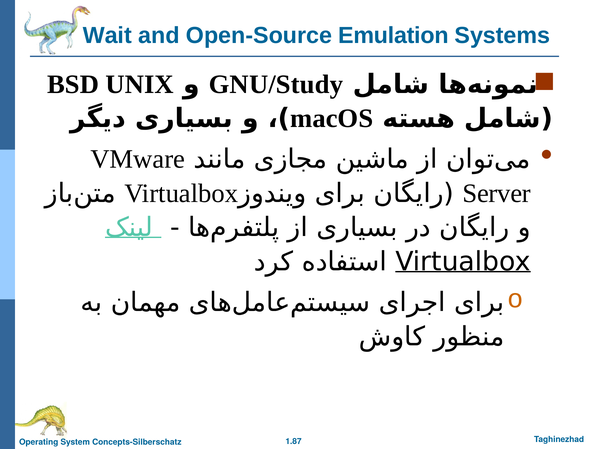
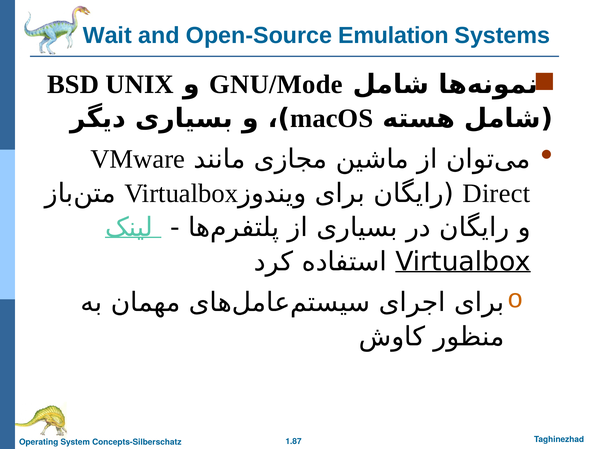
GNU/Study: GNU/Study -> GNU/Mode (276, 84)
Server: Server -> Direct (496, 193)
